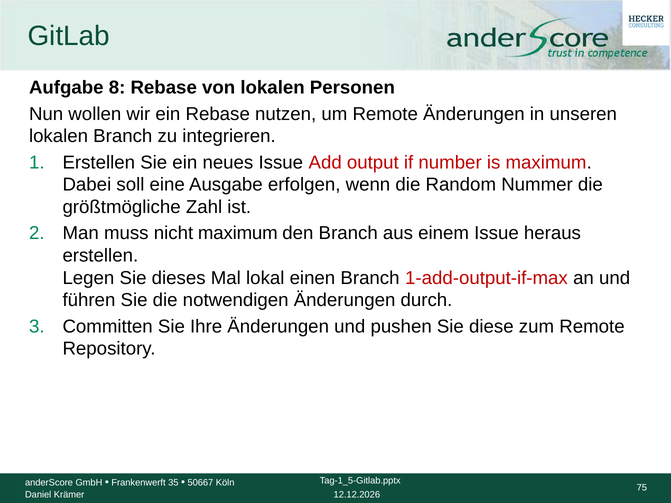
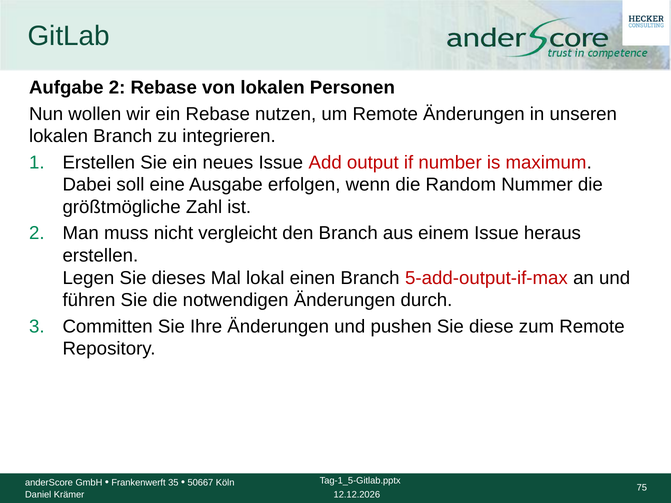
Aufgabe 8: 8 -> 2 (117, 88)
nicht maximum: maximum -> vergleicht (238, 233)
1-add-output-if-max: 1-add-output-if-max -> 5-add-output-if-max (486, 278)
